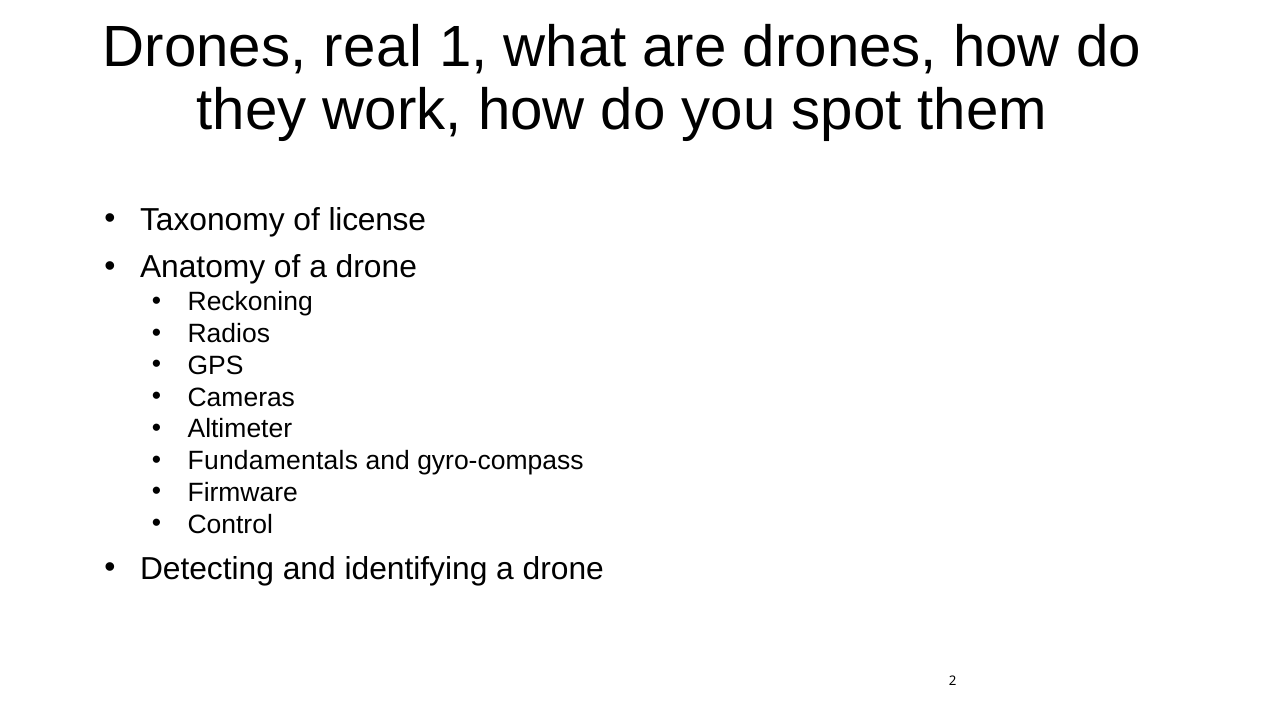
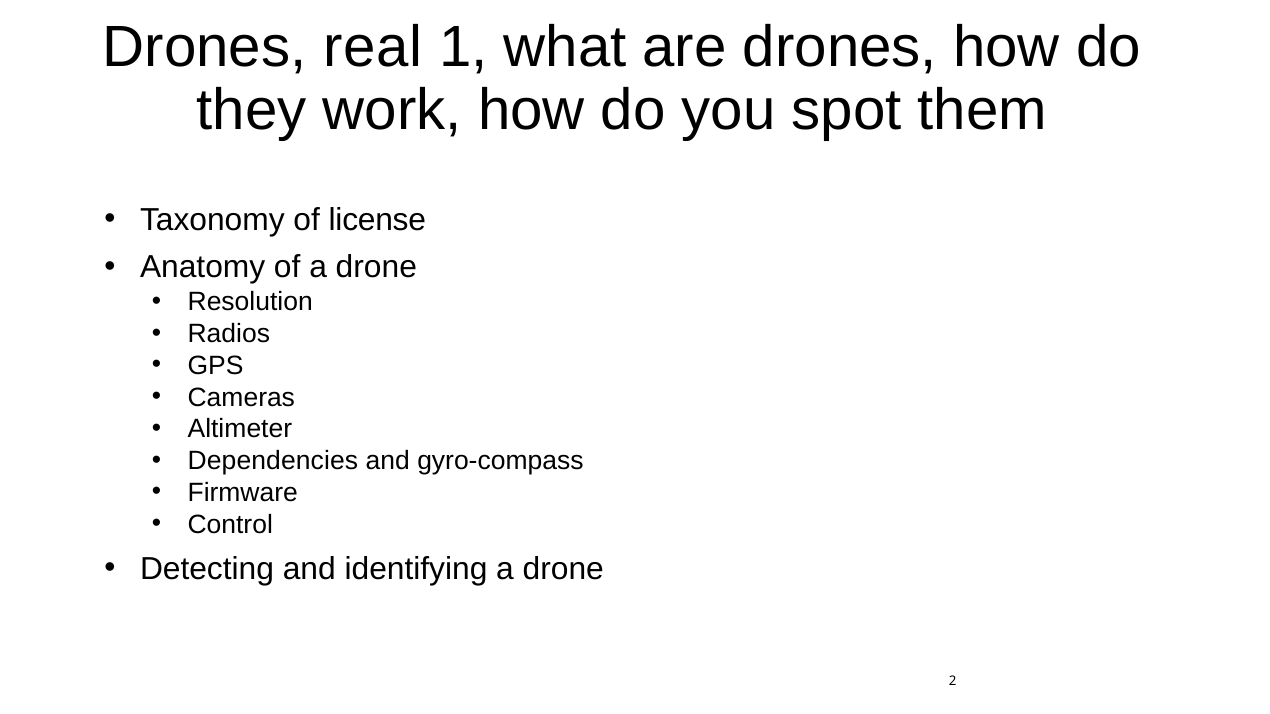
Reckoning: Reckoning -> Resolution (250, 302)
Fundamentals: Fundamentals -> Dependencies (273, 461)
